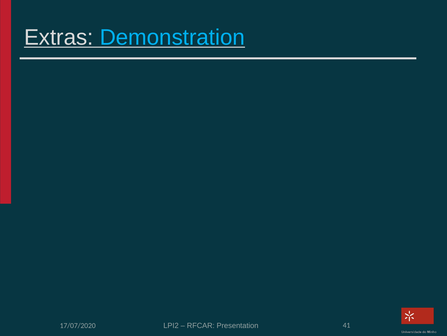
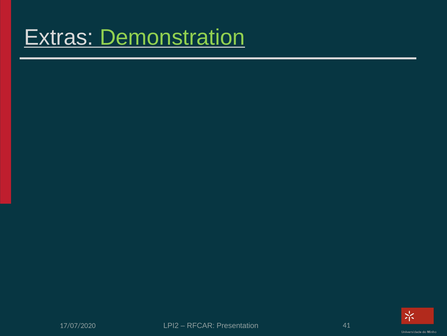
Demonstration colour: light blue -> light green (172, 37)
